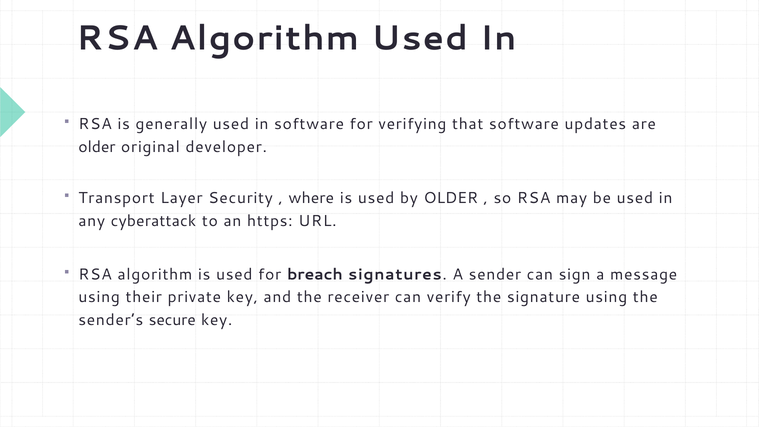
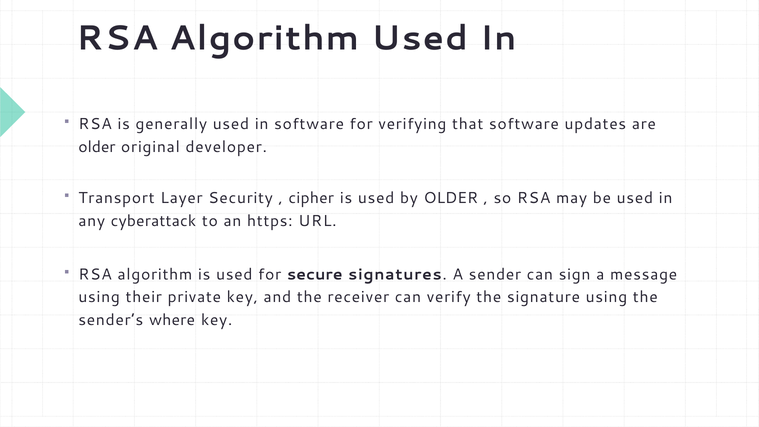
where: where -> cipher (311, 198)
breach: breach -> secure (315, 274)
secure: secure -> where (172, 320)
